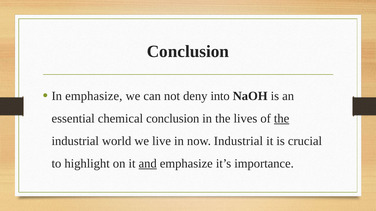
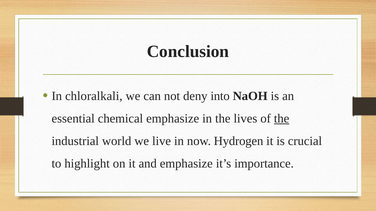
In emphasize: emphasize -> chloralkali (94, 96)
chemical conclusion: conclusion -> emphasize (173, 119)
now Industrial: Industrial -> Hydrogen (239, 141)
and underline: present -> none (148, 164)
